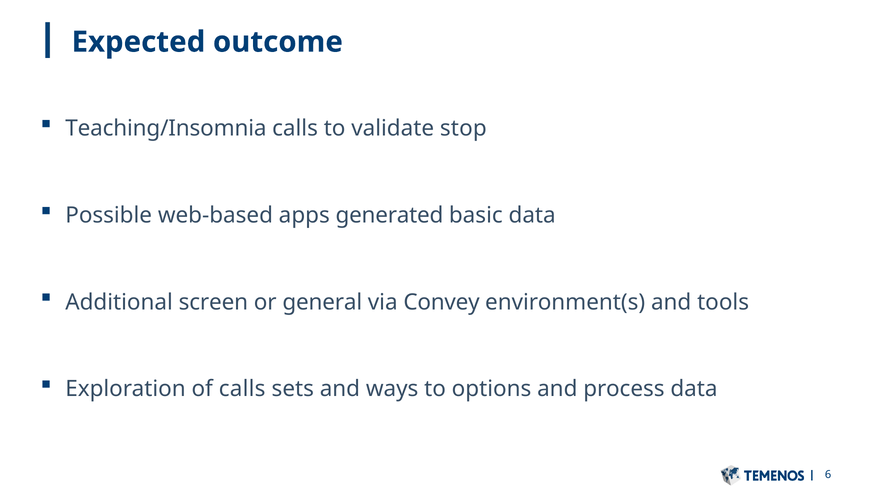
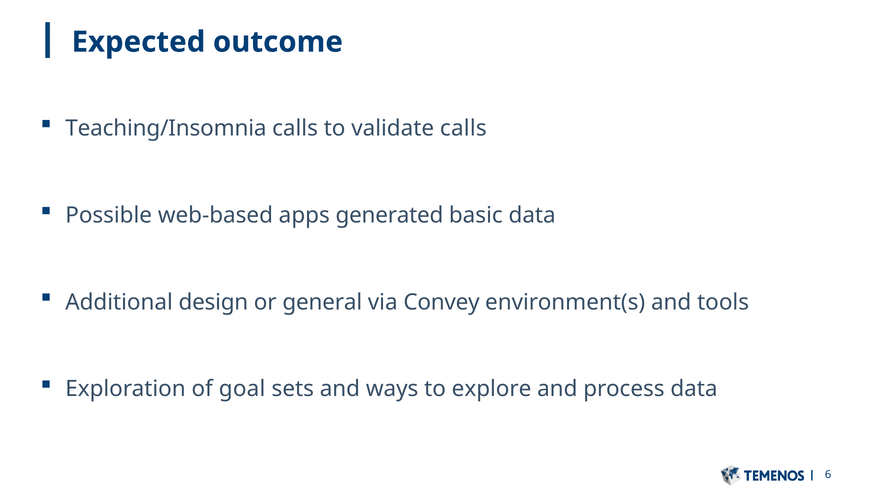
validate stop: stop -> calls (463, 129)
screen: screen -> design (213, 302)
of calls: calls -> goal (242, 389)
options: options -> explore (492, 389)
